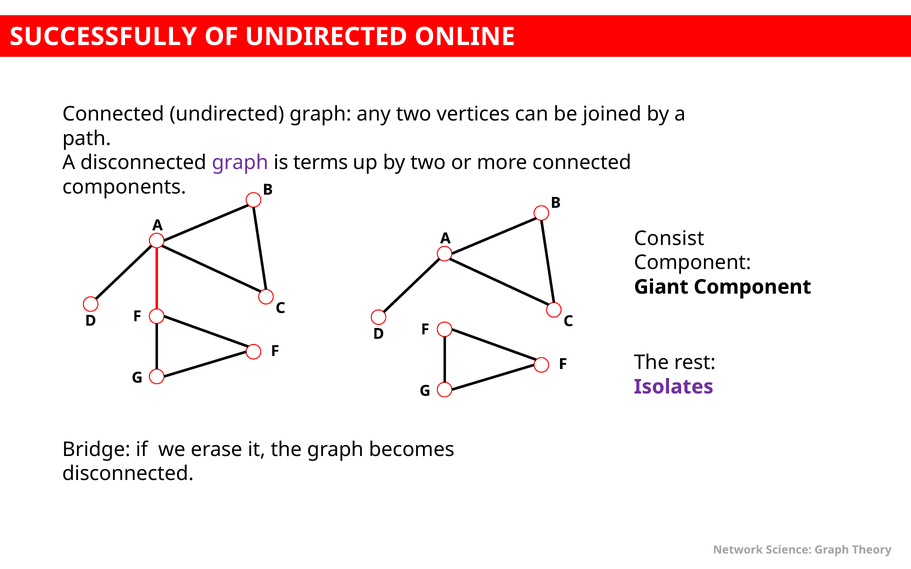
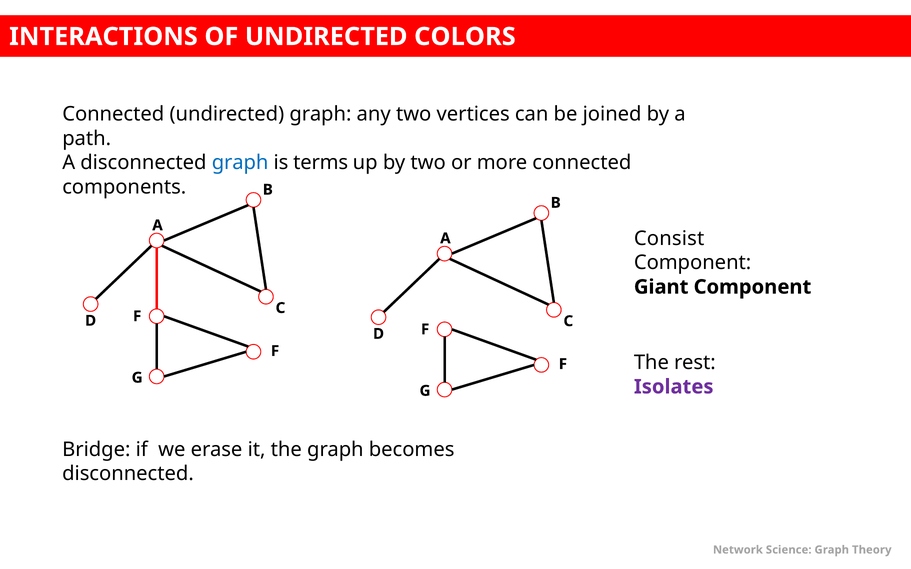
SUCCESSFULLY: SUCCESSFULLY -> INTERACTIONS (103, 37)
ONLINE: ONLINE -> COLORS (465, 37)
graph colour: purple -> blue (240, 163)
